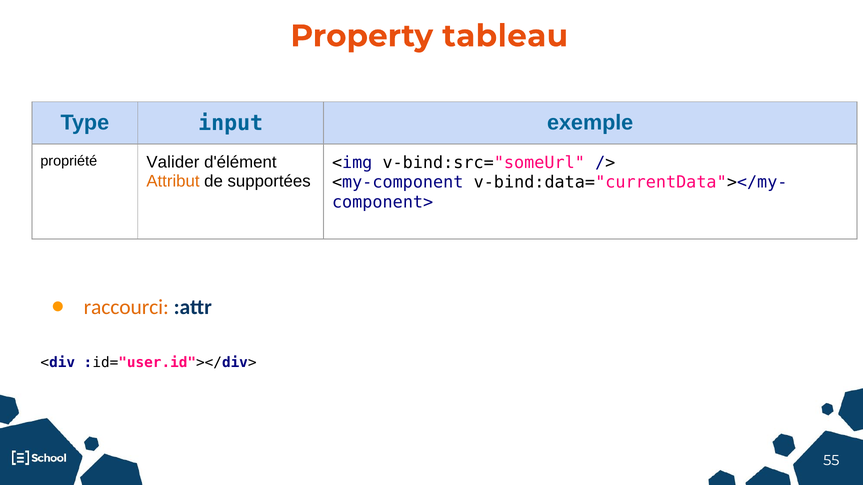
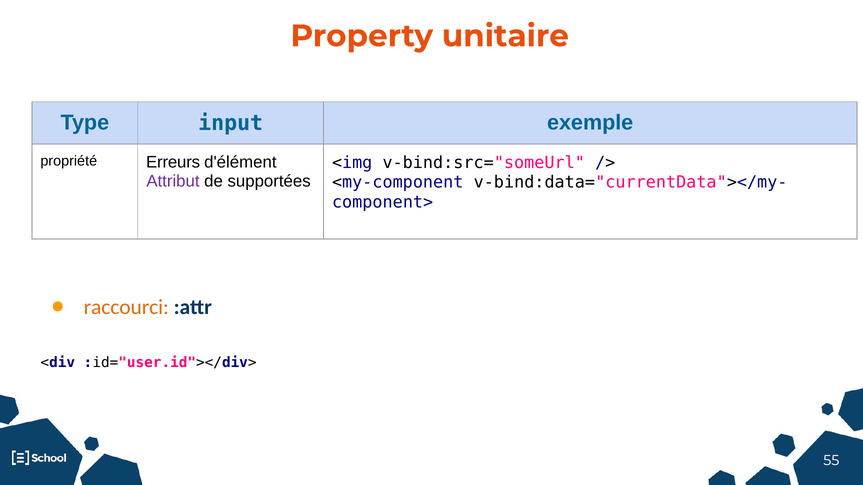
tableau: tableau -> unitaire (505, 36)
Valider: Valider -> Erreurs (173, 162)
Attribut colour: orange -> purple (173, 181)
